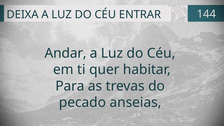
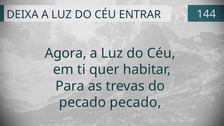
Andar: Andar -> Agora (66, 53)
pecado anseias: anseias -> pecado (135, 102)
